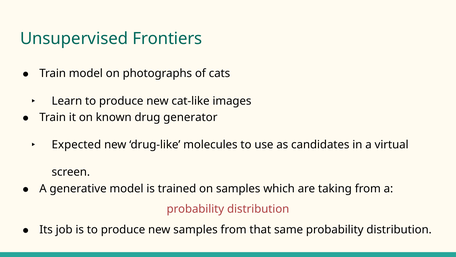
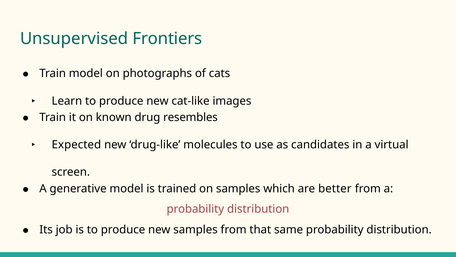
generator: generator -> resembles (190, 117)
taking: taking -> better (335, 188)
